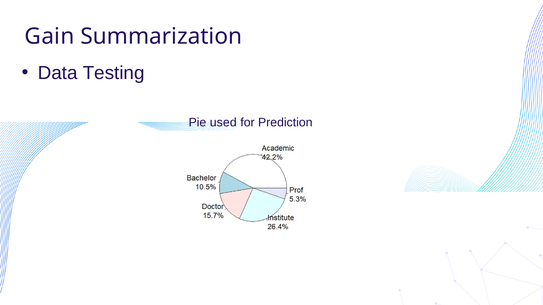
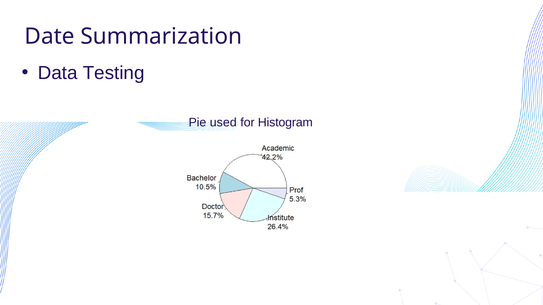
Gain: Gain -> Date (50, 37)
Prediction: Prediction -> Histogram (285, 123)
